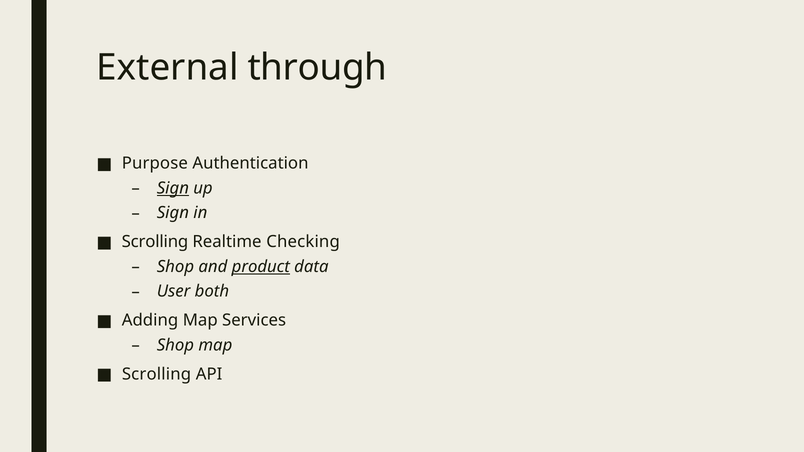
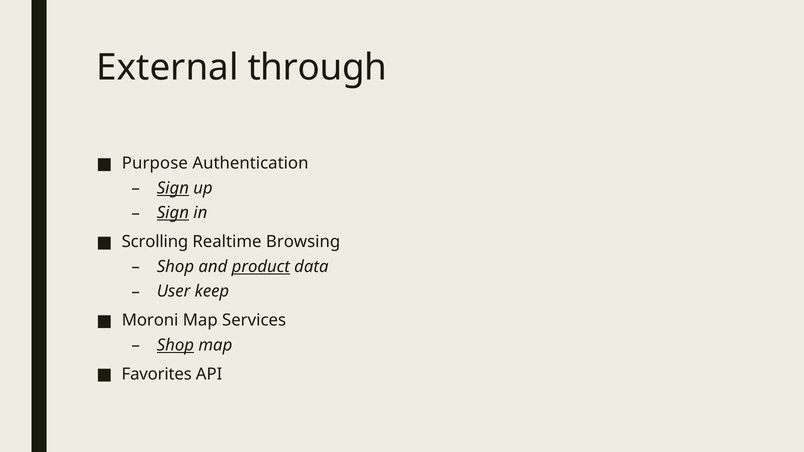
Sign underline: none -> present (173, 213)
Checking: Checking -> Browsing (303, 242)
both: both -> keep (212, 292)
Adding: Adding -> Moroni (150, 320)
Shop underline: none -> present (175, 345)
Scrolling: Scrolling -> Favorites (157, 374)
